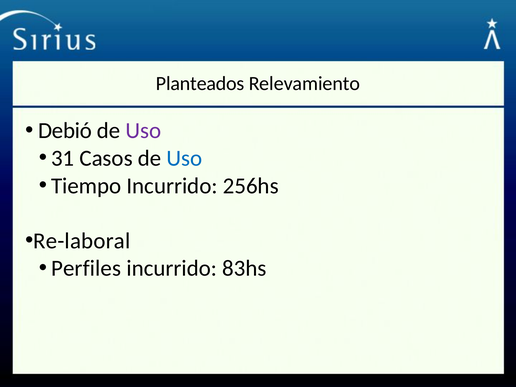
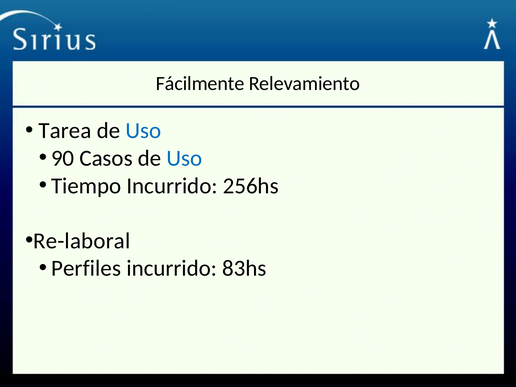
Planteados: Planteados -> Fácilmente (200, 84)
Debió: Debió -> Tarea (65, 131)
Uso colour: purple -> blue (143, 131)
31: 31 -> 90 (63, 158)
